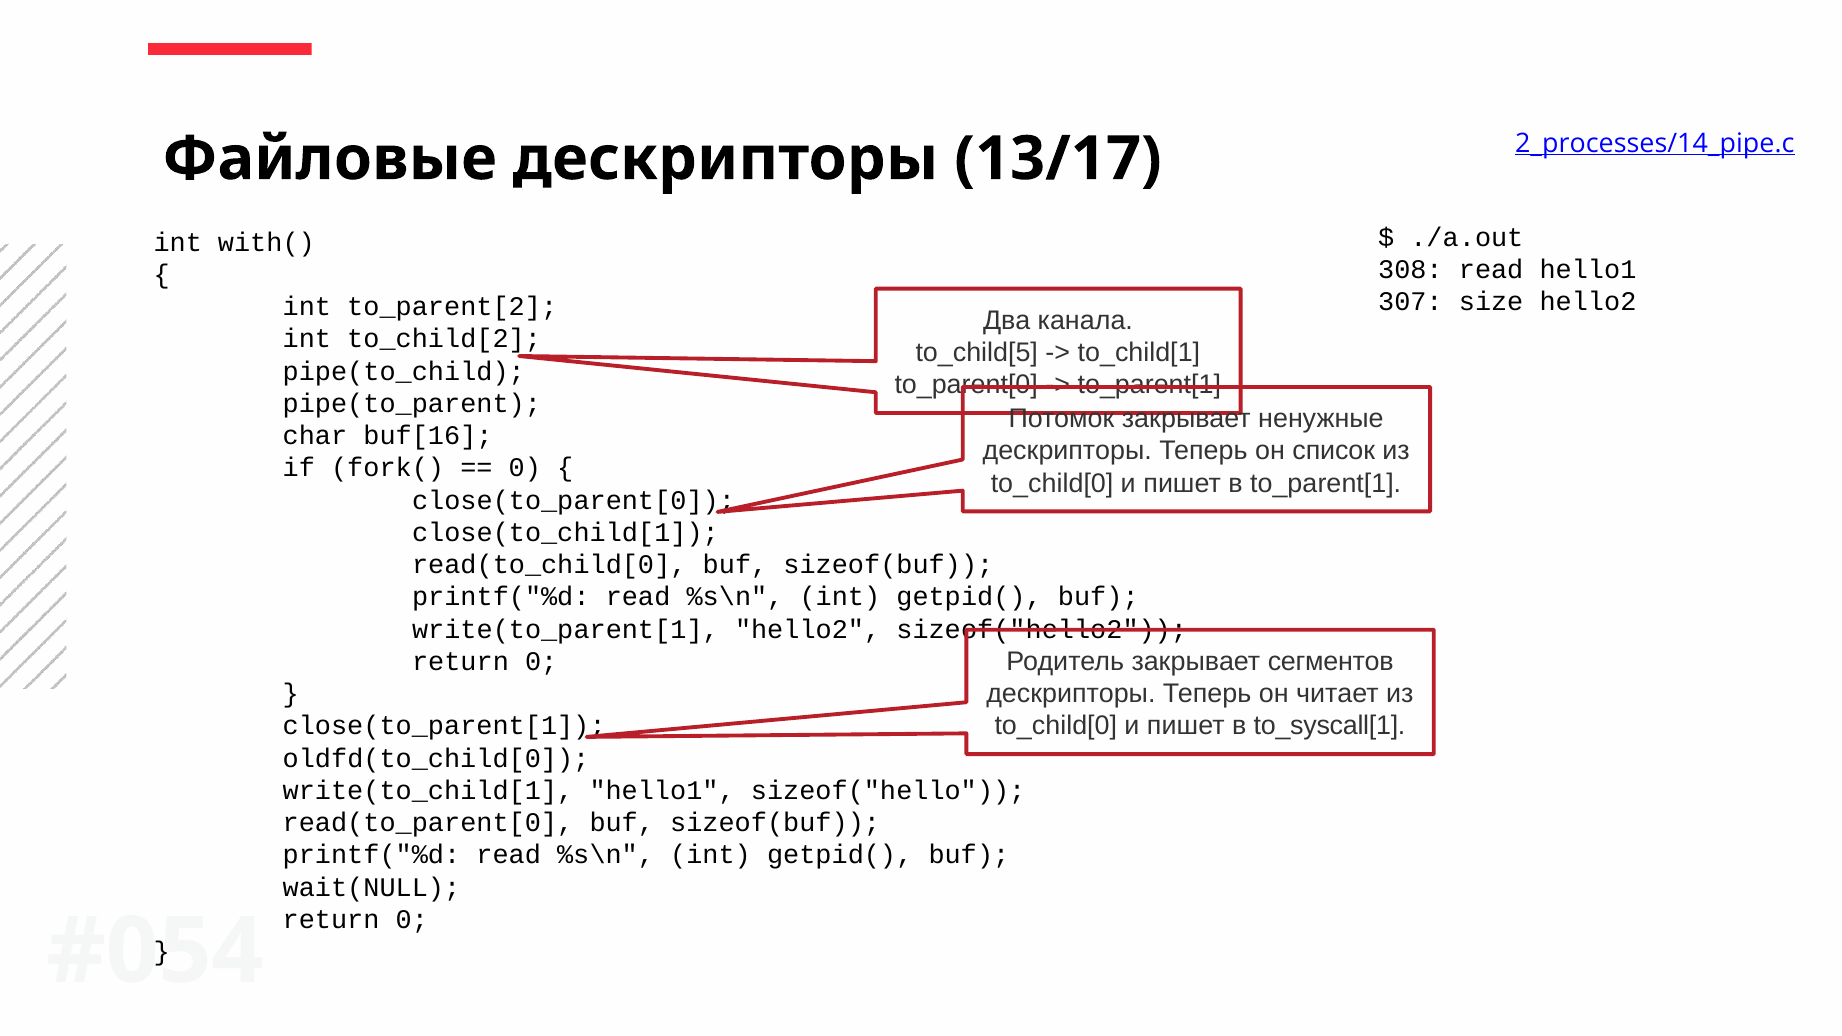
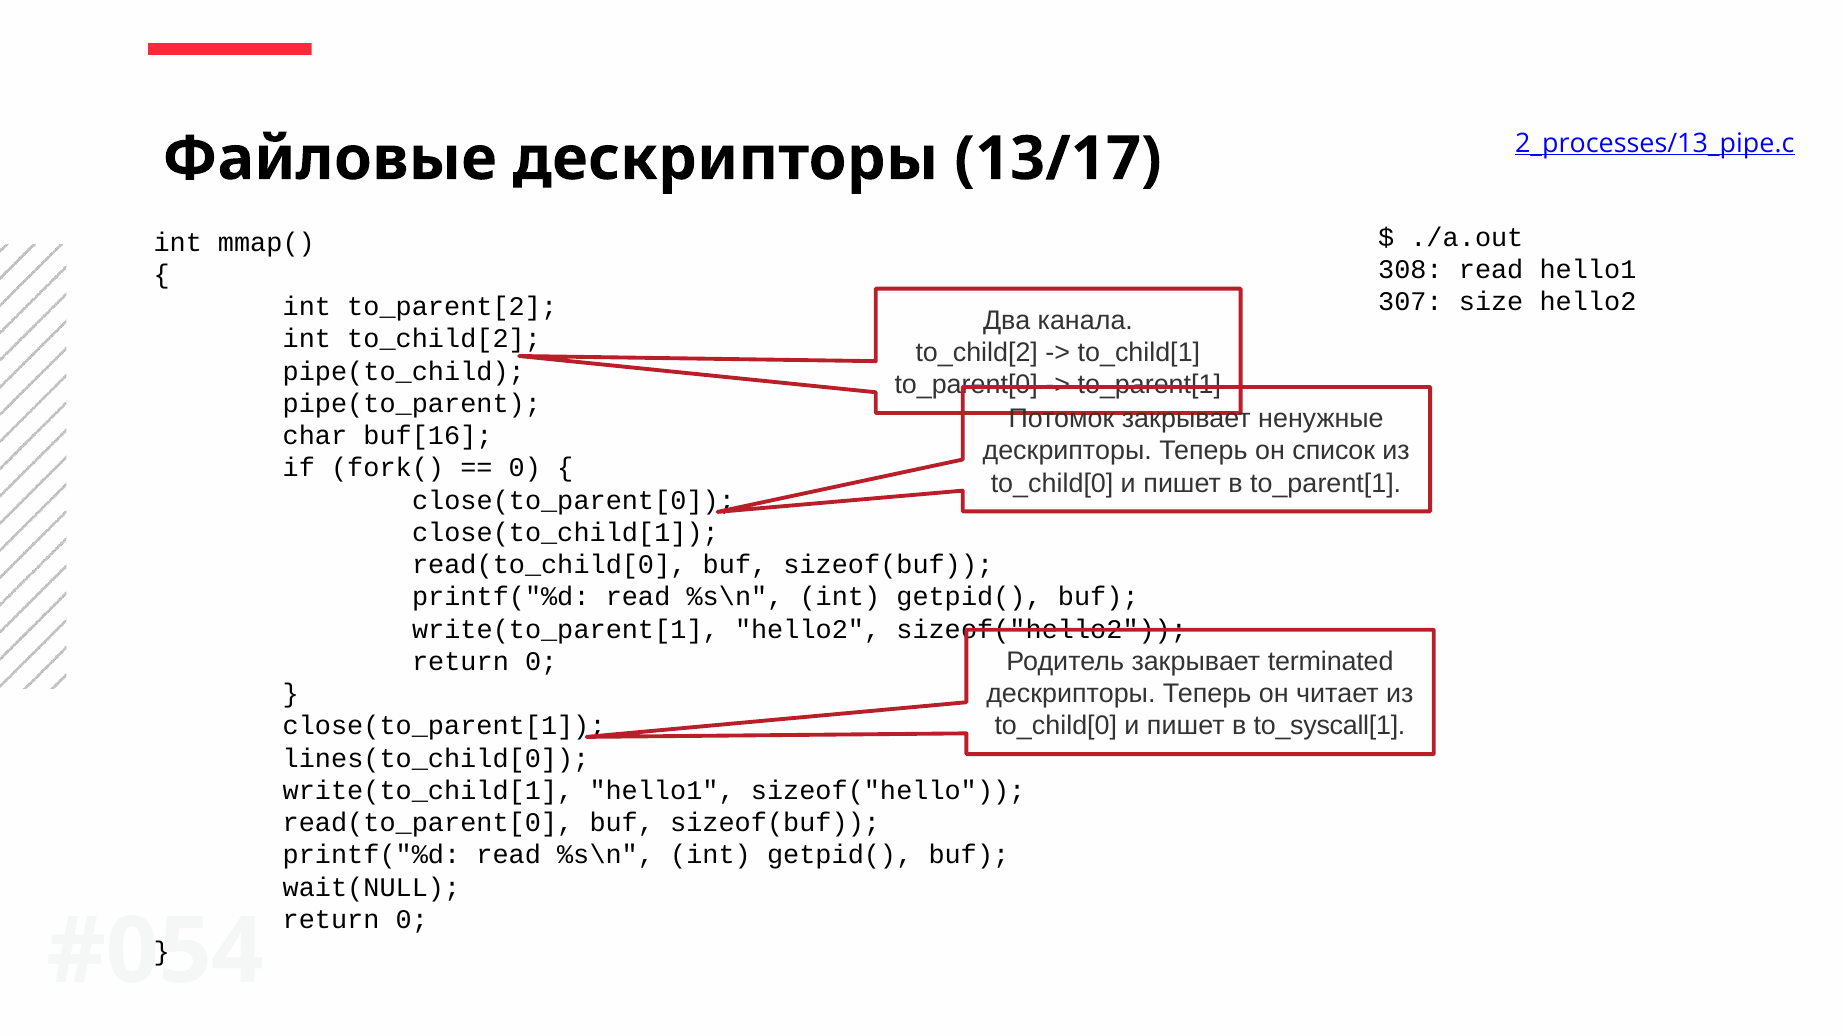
2_processes/14_pipe.c: 2_processes/14_pipe.c -> 2_processes/13_pipe.c (1655, 144)
with(: with( -> mmap( (266, 242)
to_child[5: to_child[5 -> to_child[2 (977, 353)
сегментов: сегментов -> terminated (1331, 662)
oldfd(to_child[0: oldfd(to_child[0 -> lines(to_child[0 (436, 758)
